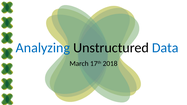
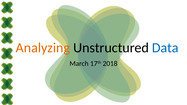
Analyzing colour: blue -> orange (43, 48)
